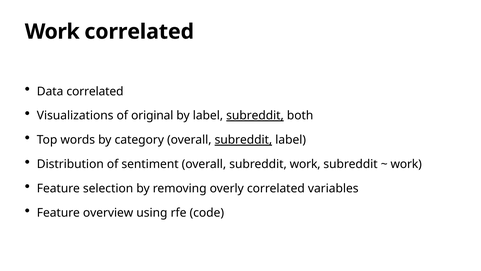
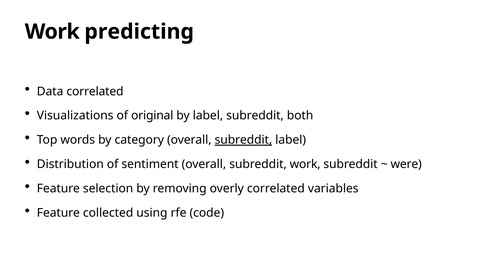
Work correlated: correlated -> predicting (139, 32)
subreddit underline: present -> none (255, 115)
work: work -> were (406, 164)
overview: overview -> collected (108, 213)
